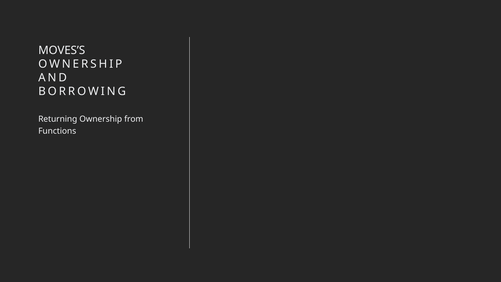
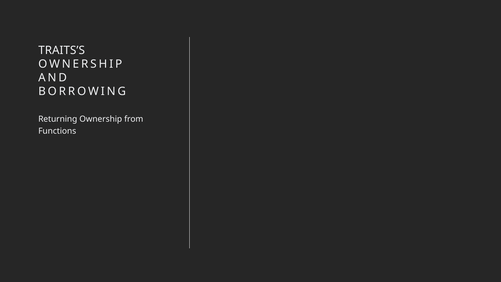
MOVES’S: MOVES’S -> TRAITS’S (62, 50)
